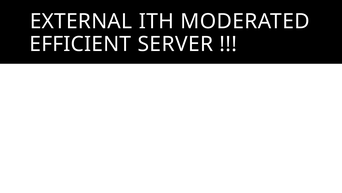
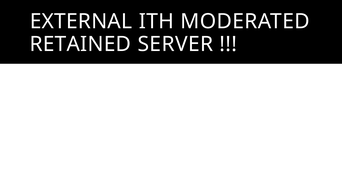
EFFICIENT: EFFICIENT -> RETAINED (80, 44)
